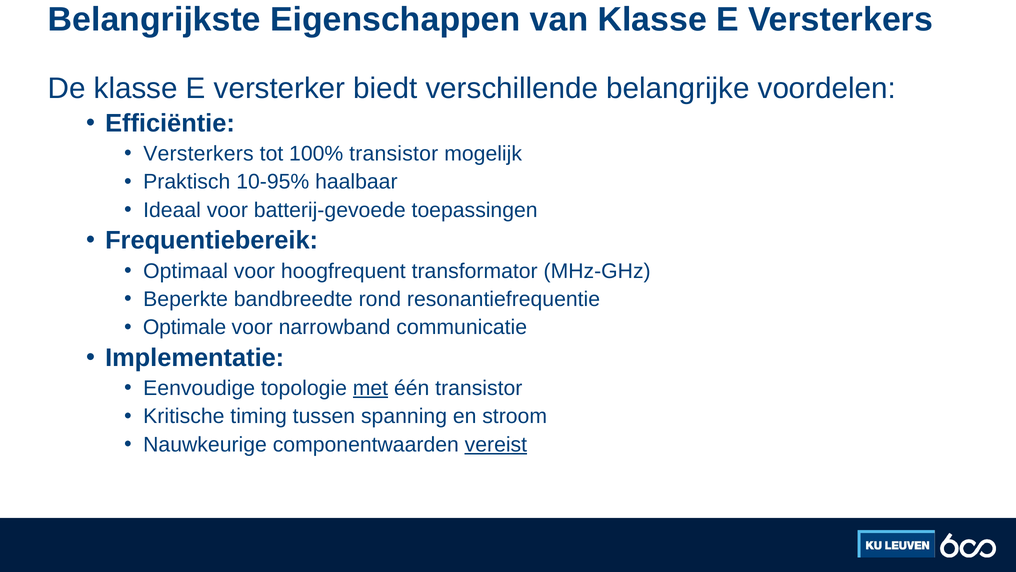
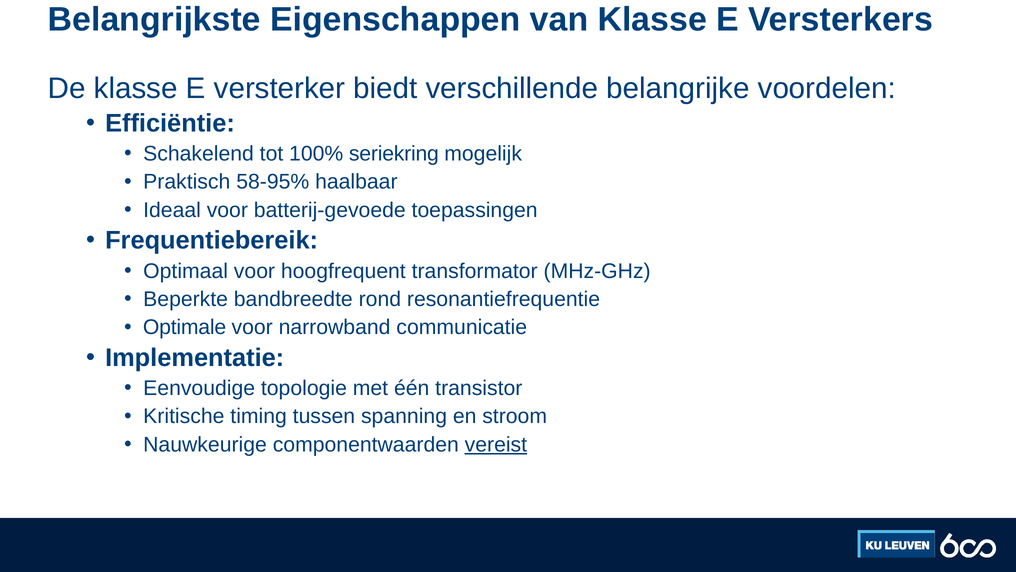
Versterkers: Versterkers -> Schakelend (199, 154)
100% transistor: transistor -> seriekring (394, 154)
10-95%: 10-95% -> 58-95% (273, 182)
met underline: present -> none (370, 388)
